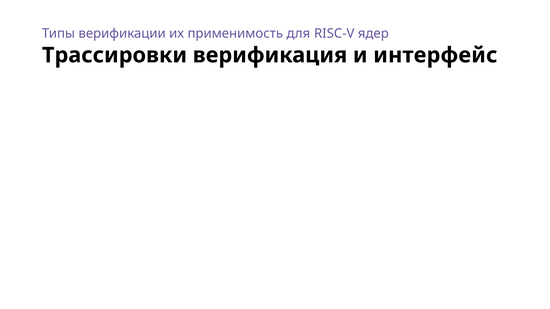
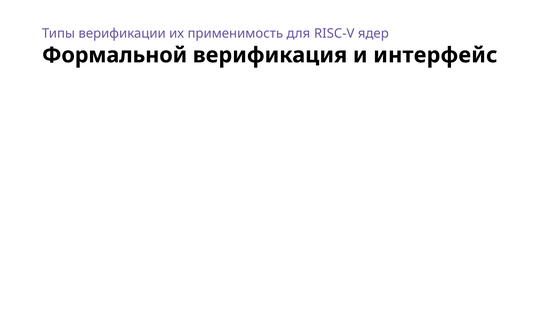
Трассировки: Трассировки -> Формальной (115, 55)
